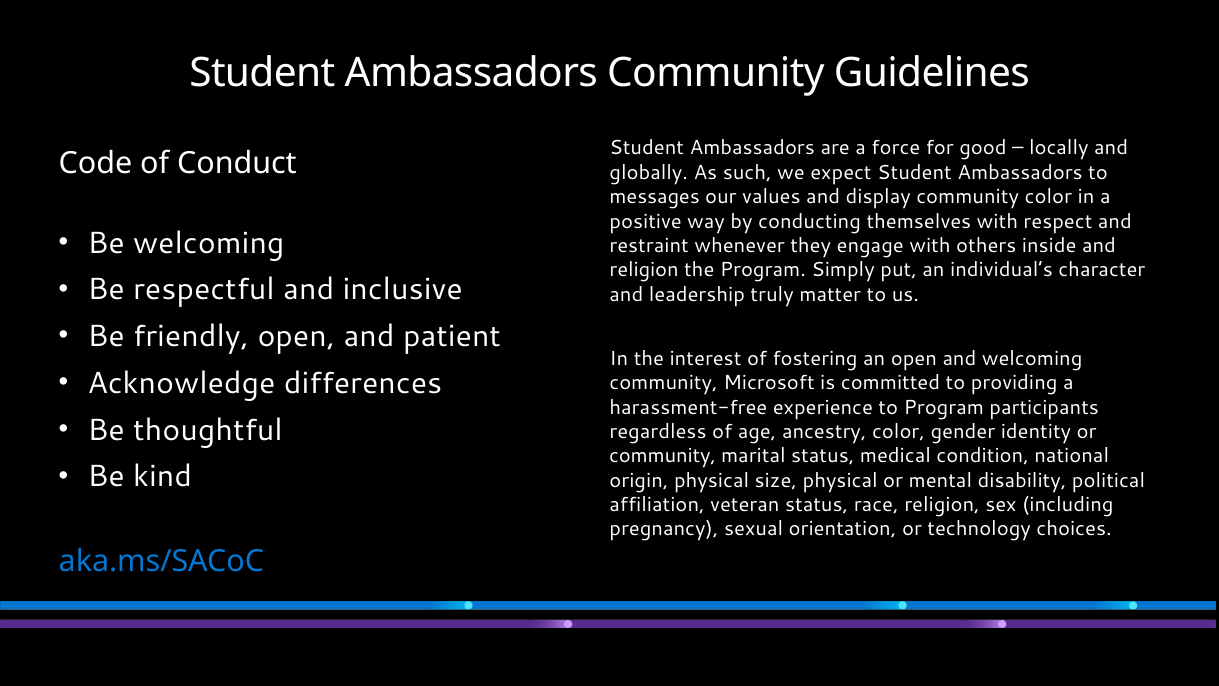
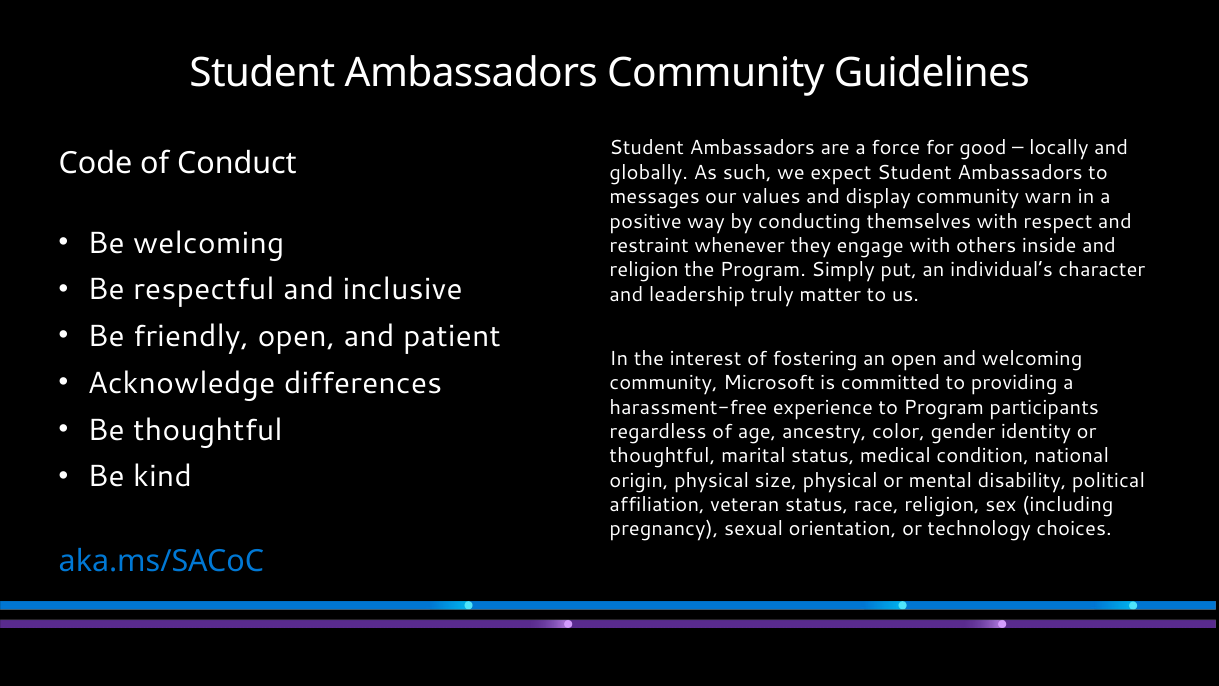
community color: color -> warn (1048, 197)
community: community -> thoughtful (662, 456)
